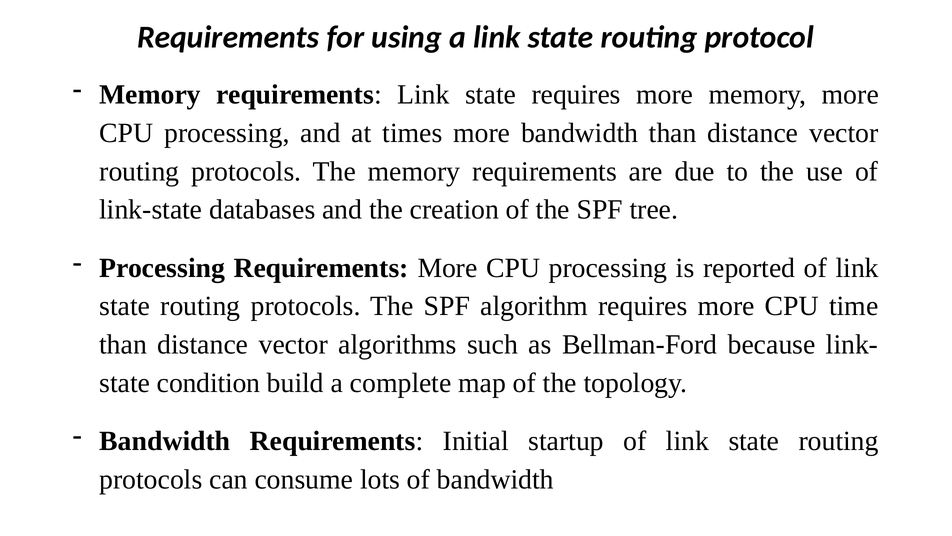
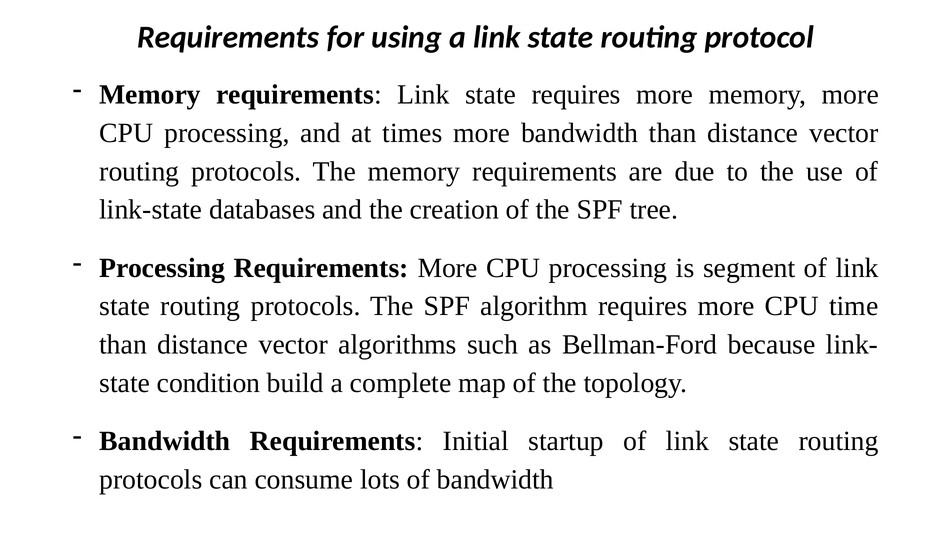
reported: reported -> segment (749, 268)
